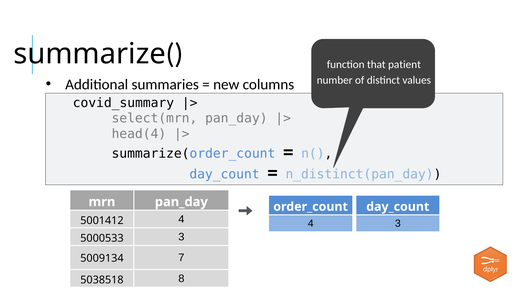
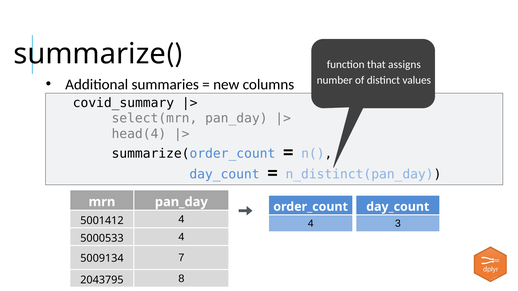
patient: patient -> assigns (404, 65)
5000533 3: 3 -> 4 (181, 237)
5038518: 5038518 -> 2043795 (102, 280)
